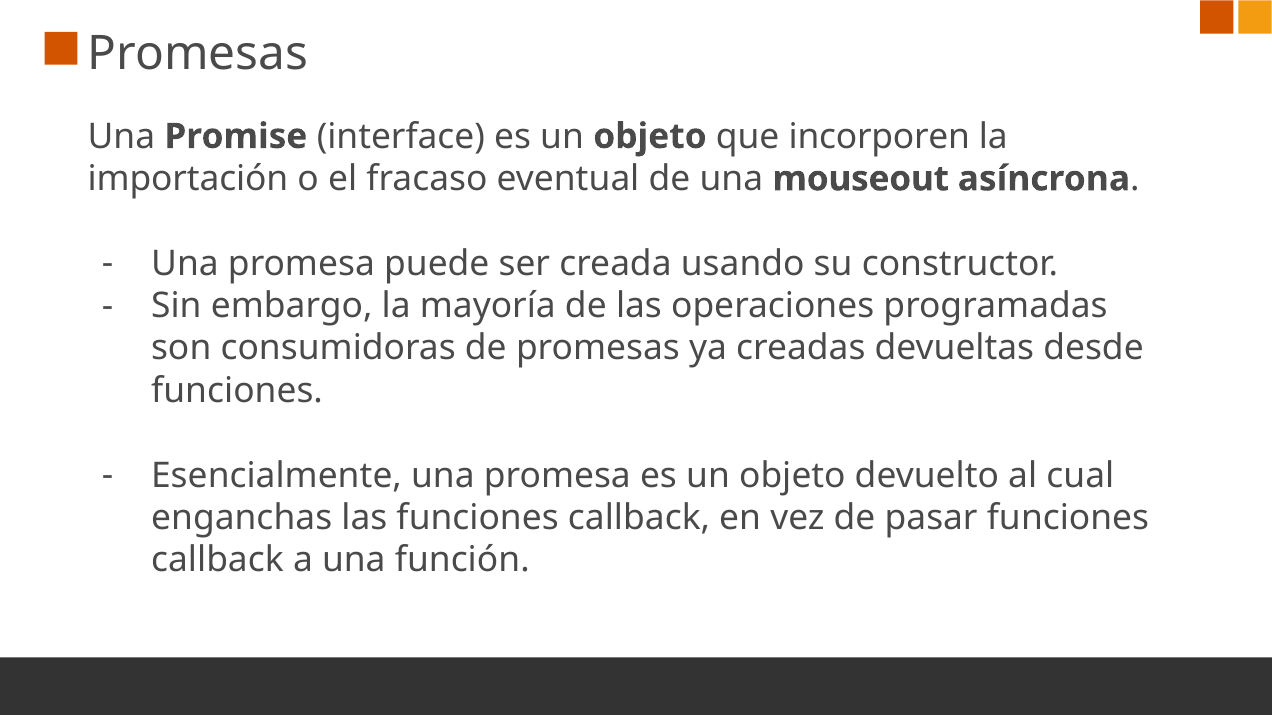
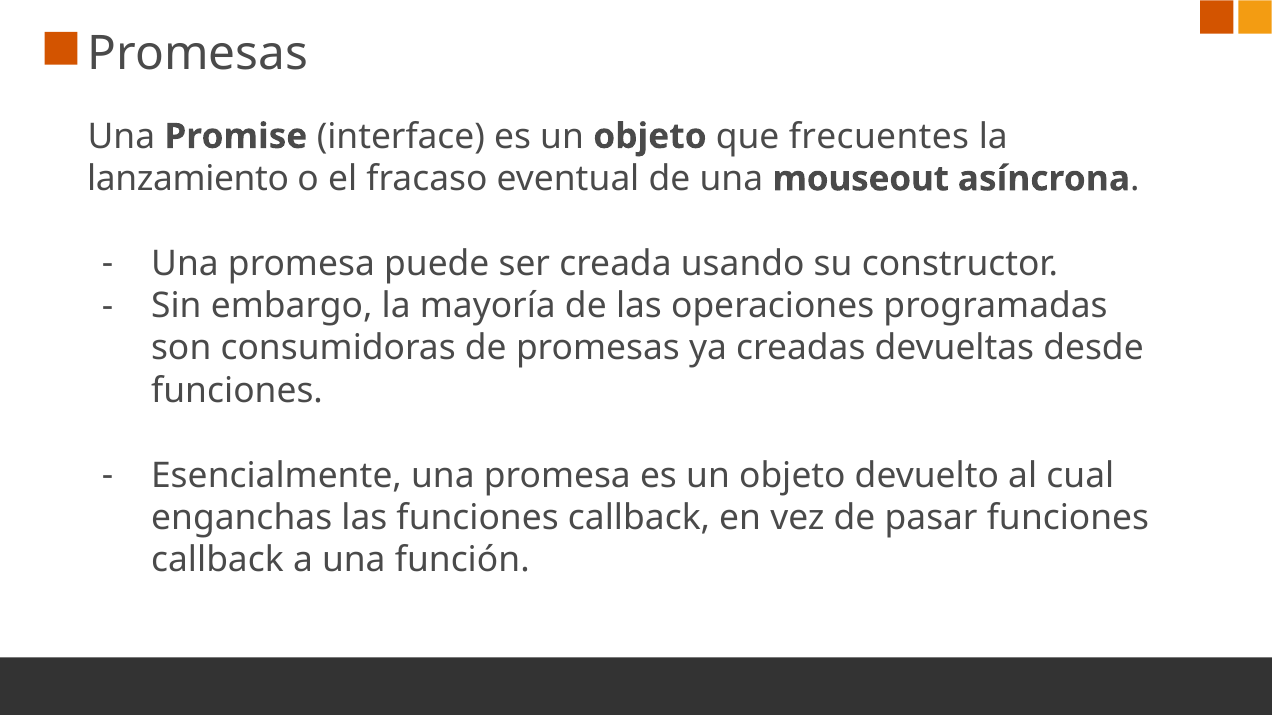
incorporen: incorporen -> frecuentes (879, 136)
importación: importación -> lanzamiento (188, 179)
